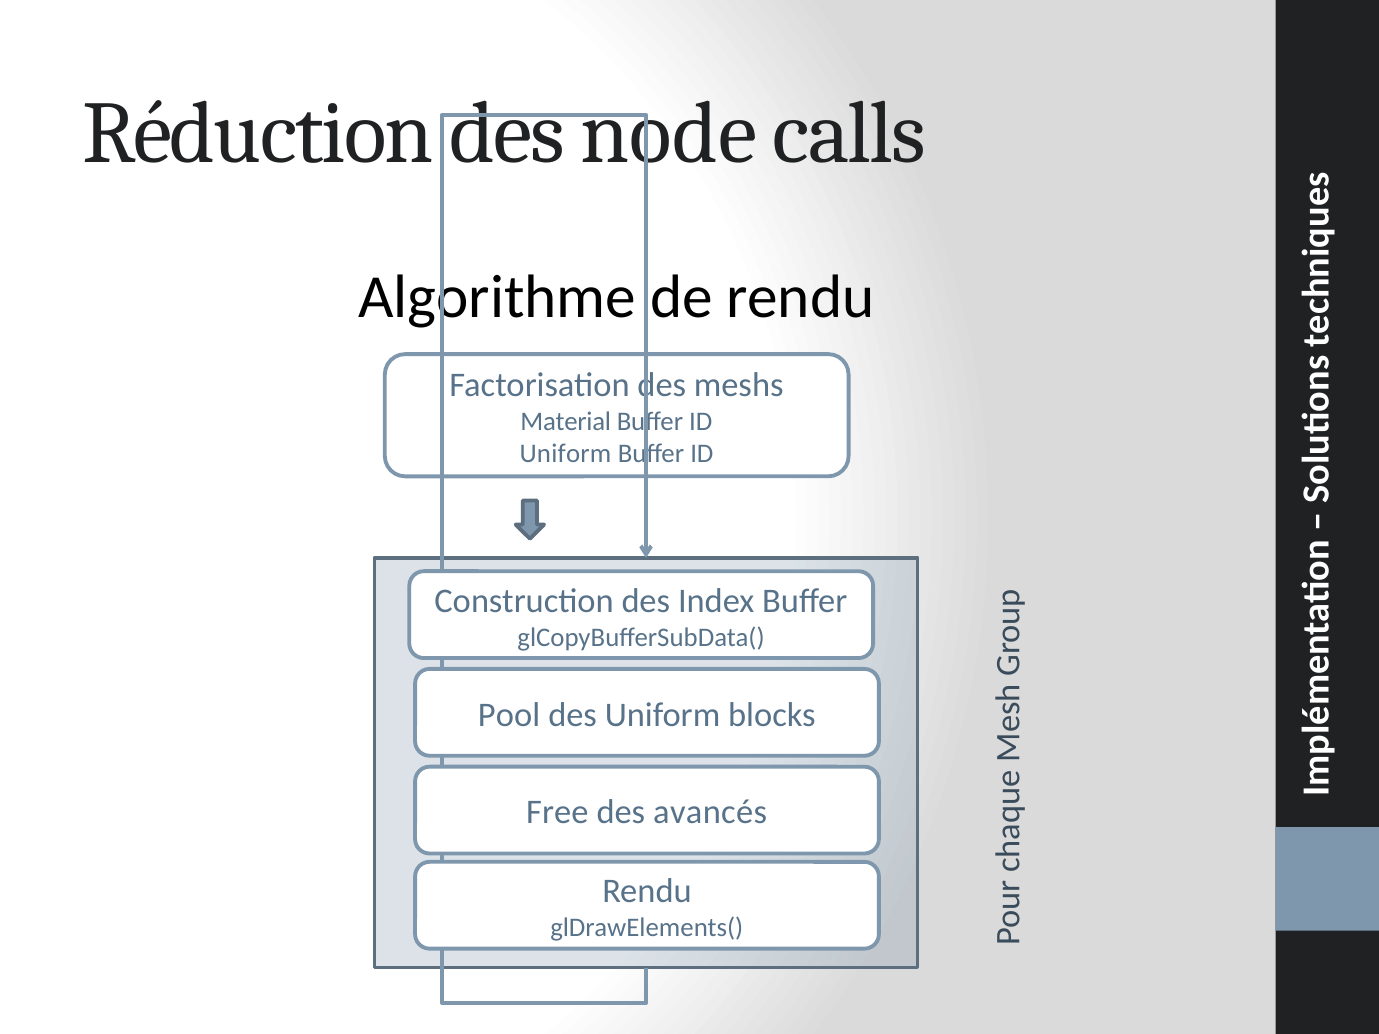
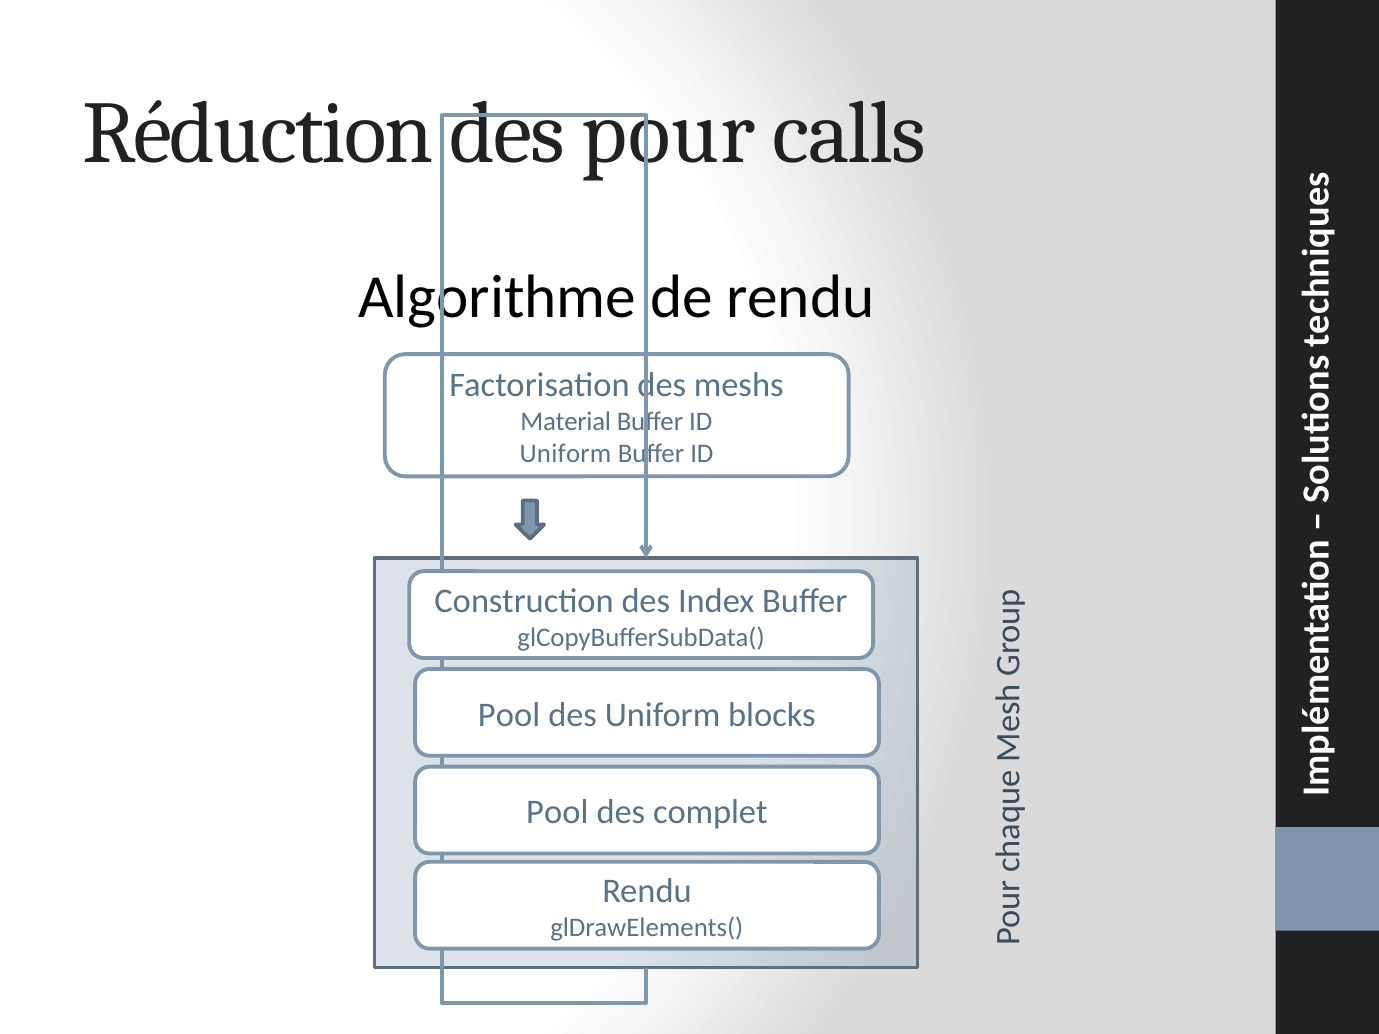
node: node -> pour (668, 134)
Free: Free -> Pool (557, 813)
avancés: avancés -> complet (710, 813)
